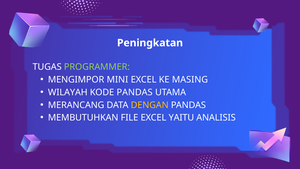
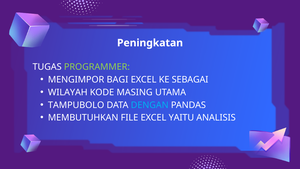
MINI: MINI -> BAGI (117, 79)
MASING: MASING -> SEBAGAI (190, 79)
KODE PANDAS: PANDAS -> MASING (135, 92)
MERANCANG: MERANCANG -> TAMPUBOLO (76, 105)
DENGAN colour: yellow -> light blue (150, 105)
